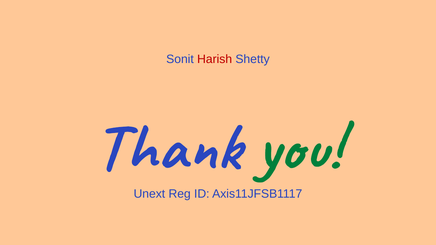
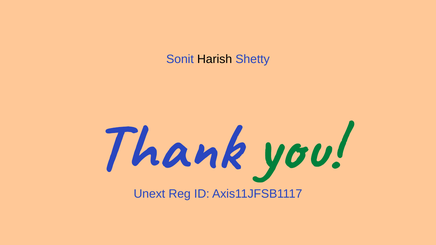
Harish colour: red -> black (215, 59)
